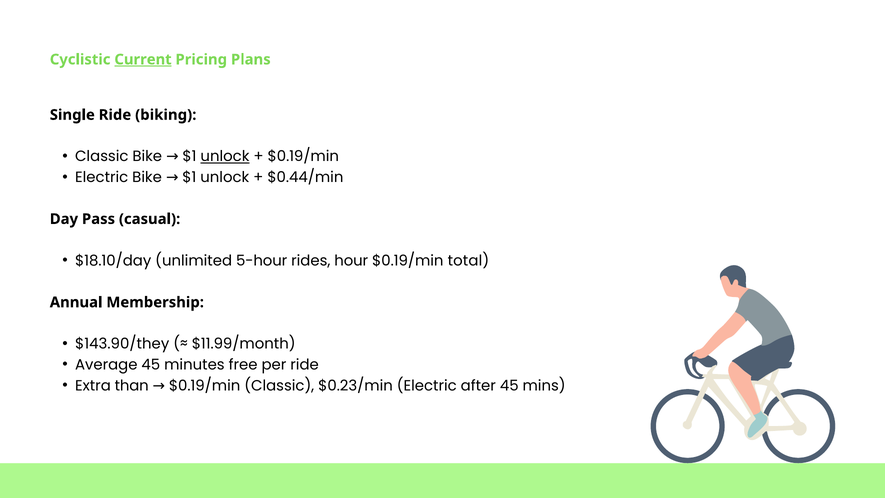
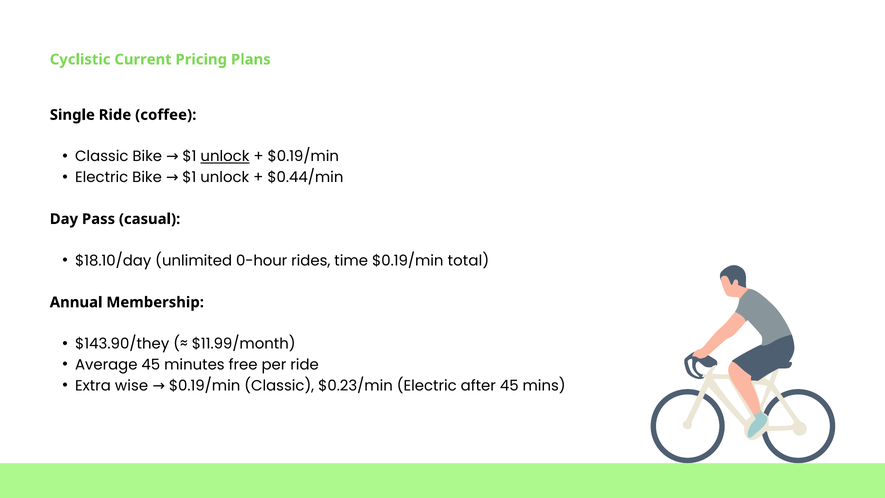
Current underline: present -> none (143, 59)
biking: biking -> coffee (166, 115)
5-hour: 5-hour -> 0-hour (262, 261)
hour: hour -> time (351, 261)
than: than -> wise (132, 386)
